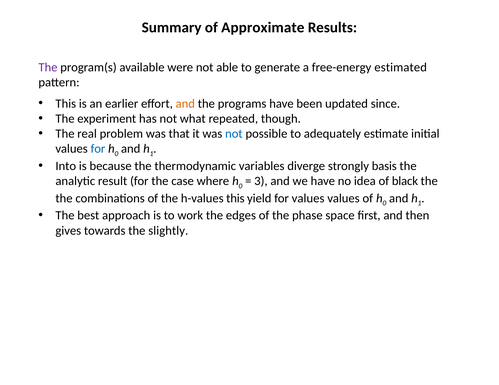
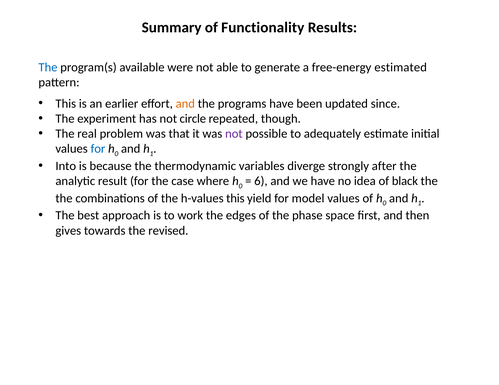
Approximate: Approximate -> Functionality (263, 27)
The colour: purple -> blue (48, 67)
what: what -> circle (193, 119)
not colour: blue -> purple (234, 134)
basis: basis -> after (384, 166)
3: 3 -> 6 (261, 181)
for values: values -> model (308, 199)
slightly: slightly -> revised (168, 231)
